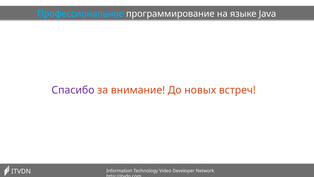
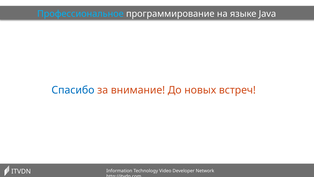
Спасибо colour: purple -> blue (73, 90)
